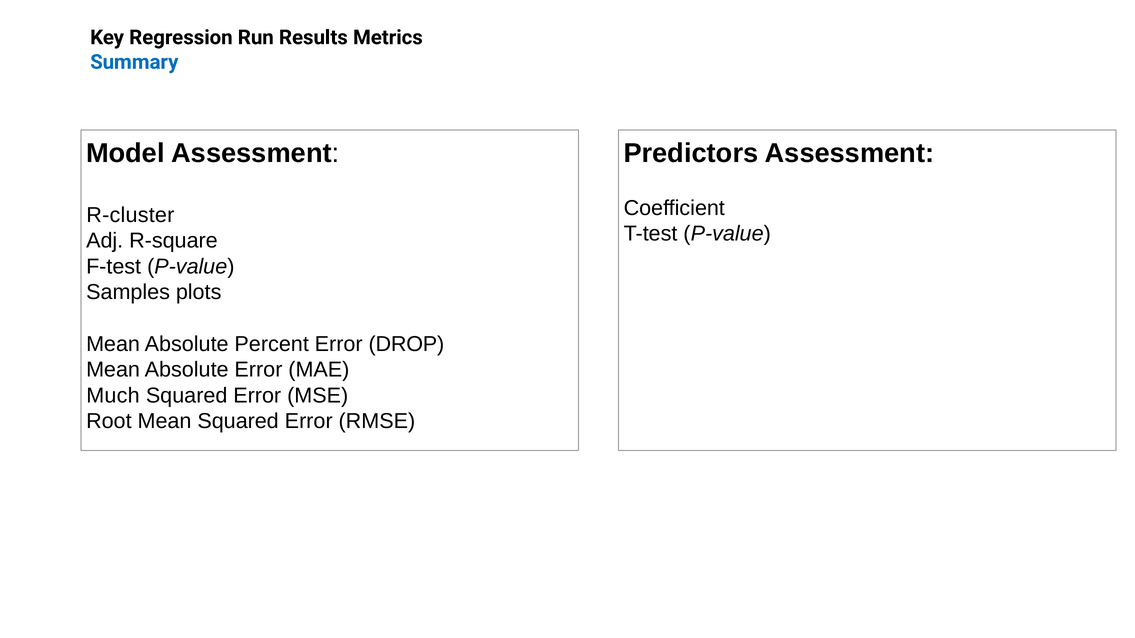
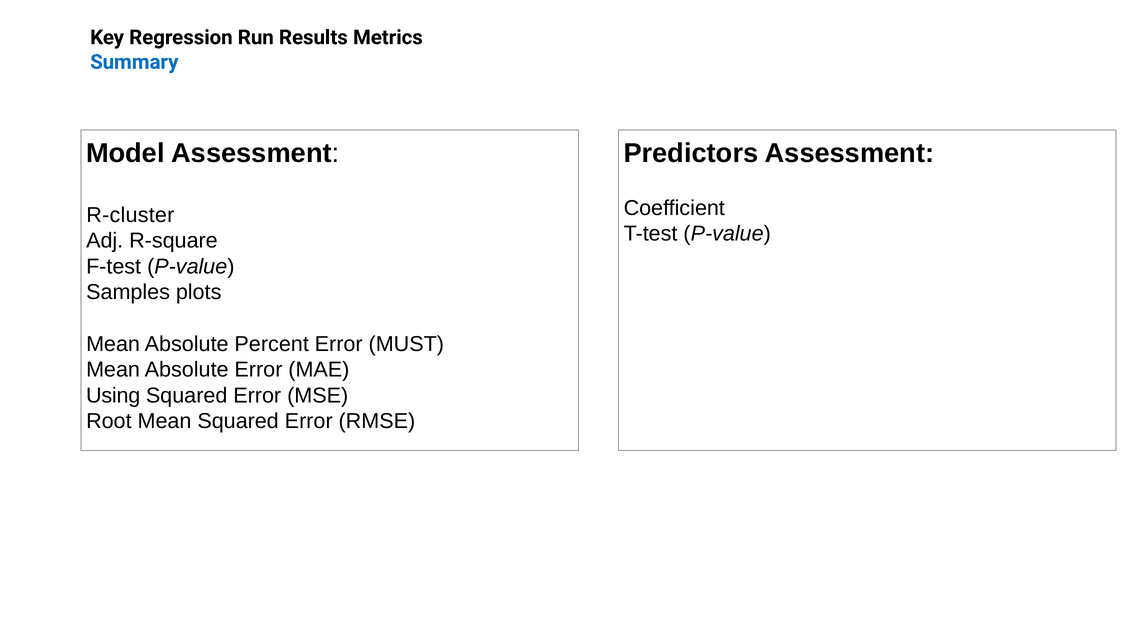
DROP: DROP -> MUST (406, 344)
Much: Much -> Using (113, 396)
